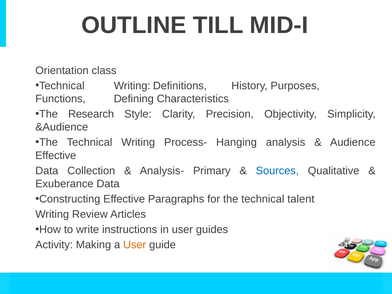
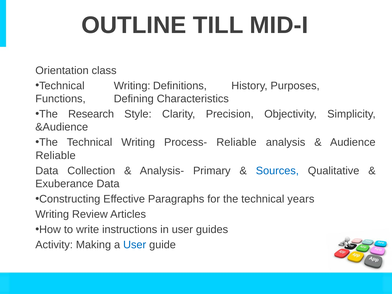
Process- Hanging: Hanging -> Reliable (236, 142)
Effective: Effective -> Reliable (56, 155)
talent: talent -> years (301, 199)
User colour: orange -> blue (135, 245)
